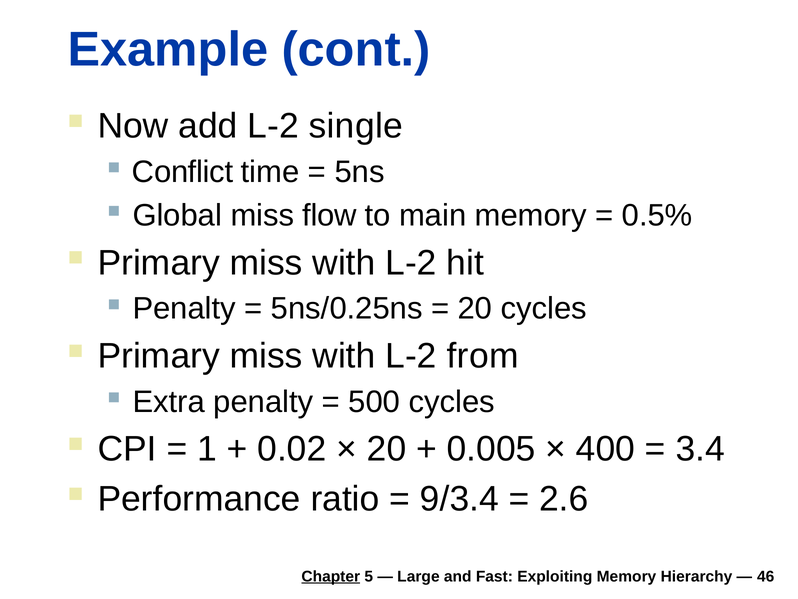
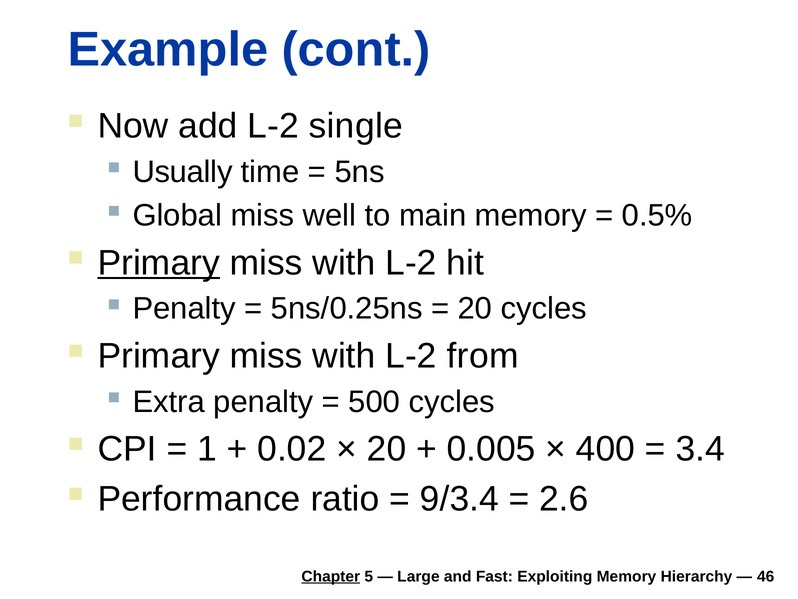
Conflict: Conflict -> Usually (183, 172)
flow: flow -> well (329, 215)
Primary underline: none -> present (159, 263)
